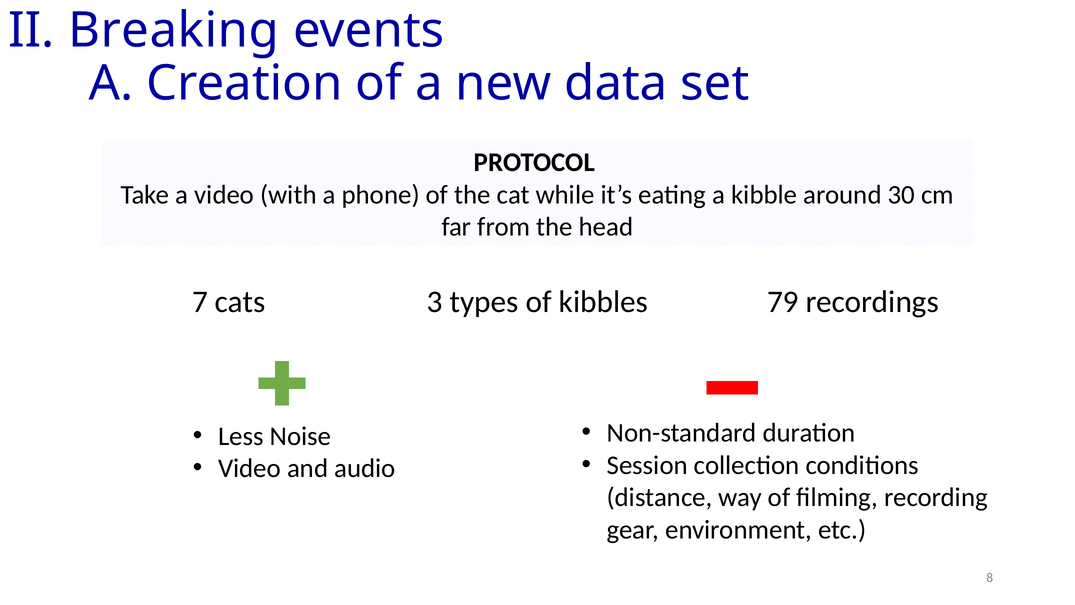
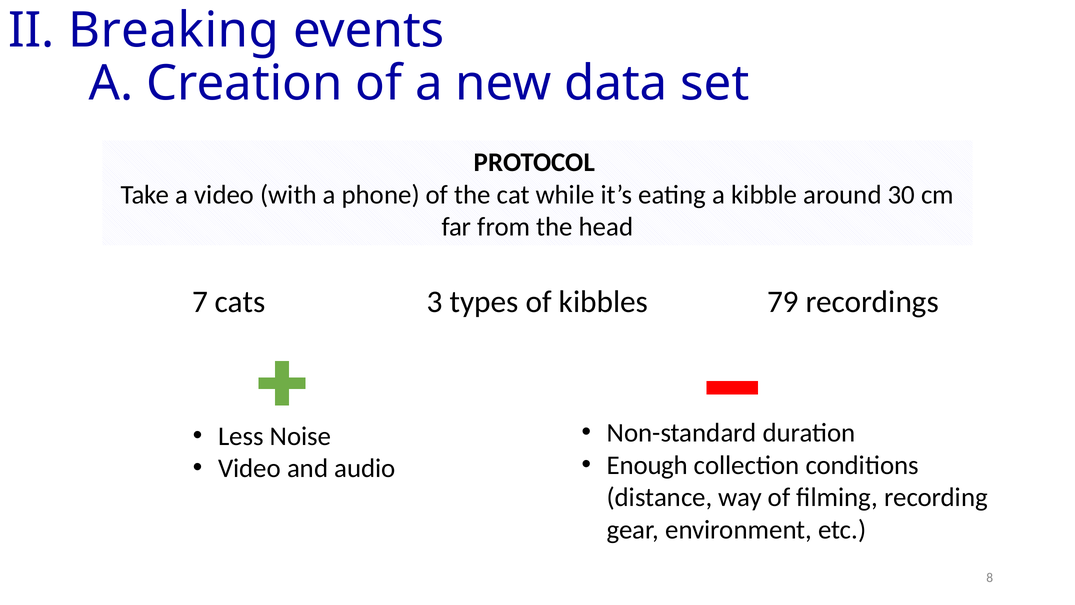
Session: Session -> Enough (647, 465)
